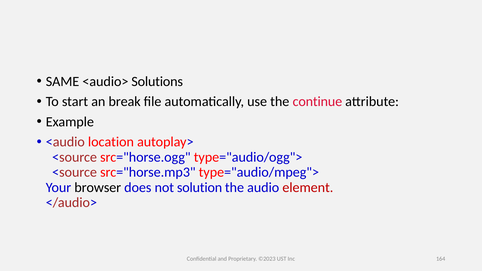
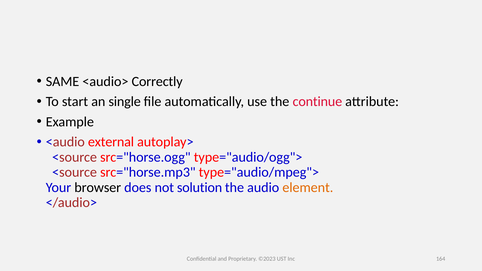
Solutions: Solutions -> Correctly (157, 81)
break: break -> single (125, 102)
location: location -> external (111, 142)
element colour: red -> orange (308, 187)
